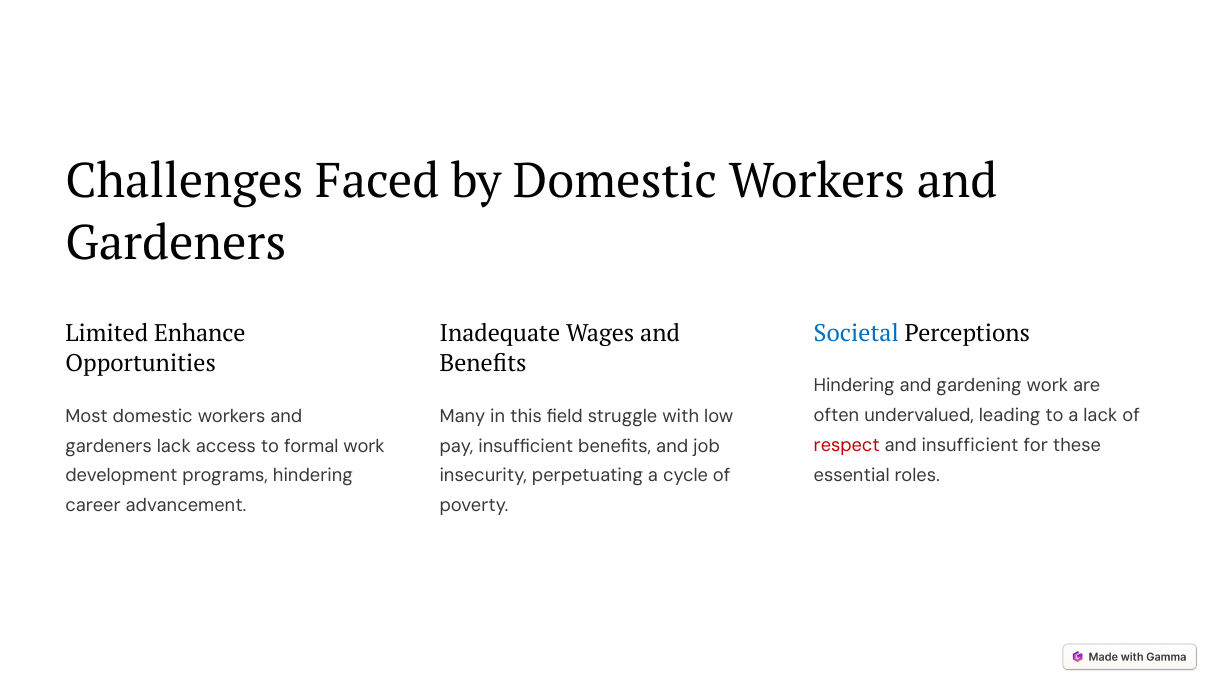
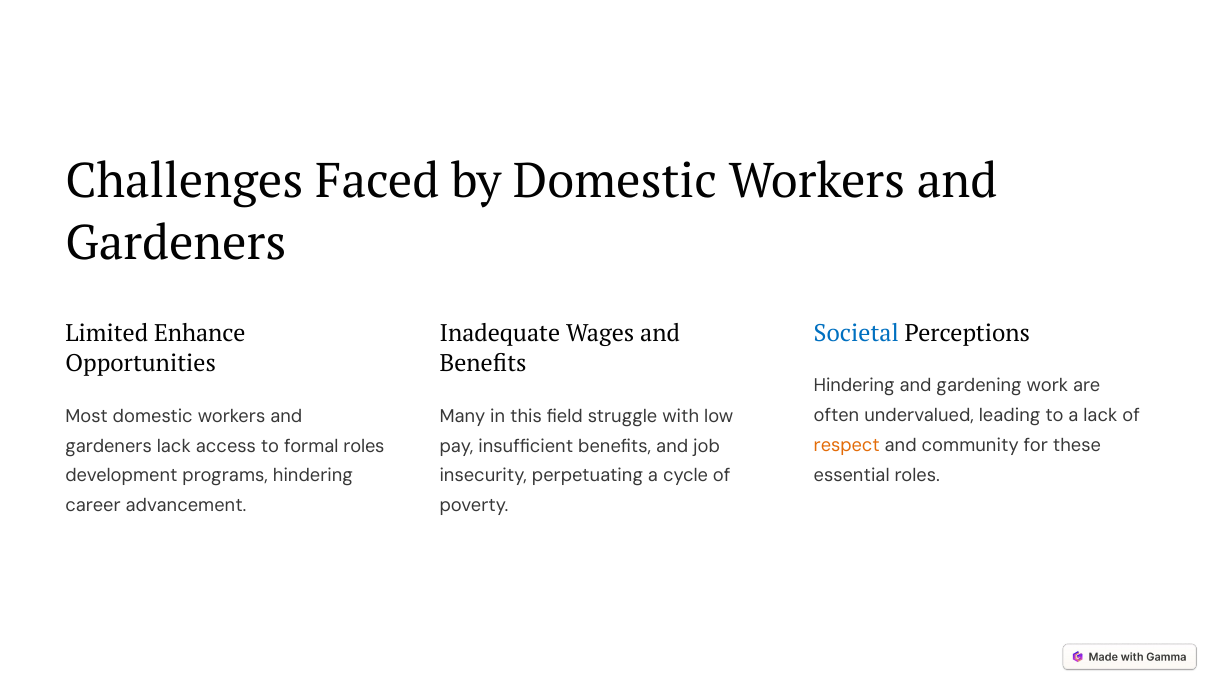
respect colour: red -> orange (847, 445)
and insufficient: insufficient -> community (970, 445)
formal work: work -> roles (364, 446)
